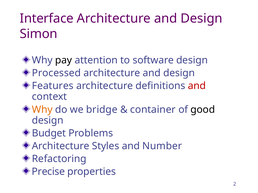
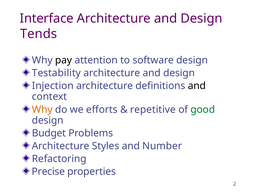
Simon: Simon -> Tends (39, 34)
Processed: Processed -> Testability (56, 73)
Features: Features -> Injection (53, 86)
and colour: red -> black (197, 86)
bridge: bridge -> efforts (102, 110)
container: container -> repetitive (153, 110)
good colour: black -> green (203, 110)
